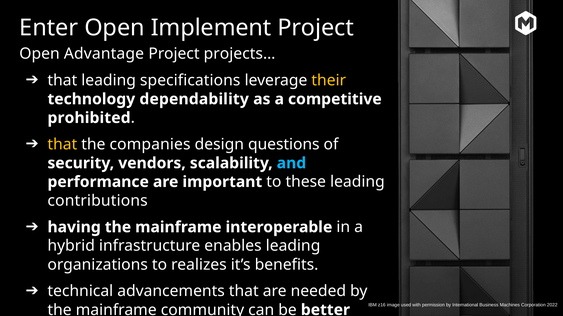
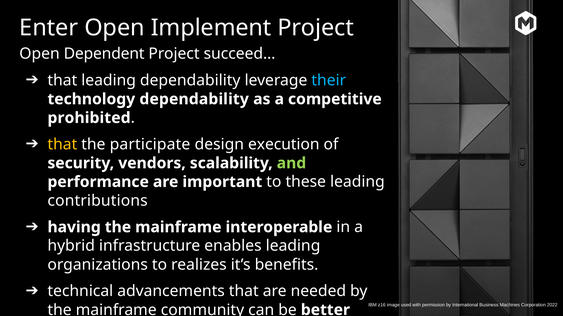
Advantage: Advantage -> Dependent (104, 54)
projects…: projects… -> succeed… (240, 54)
leading specifications: specifications -> dependability (190, 81)
their colour: yellow -> light blue (329, 81)
companies: companies -> participate (150, 145)
questions: questions -> execution (284, 145)
and colour: light blue -> light green (291, 163)
